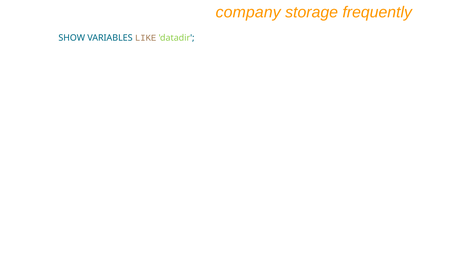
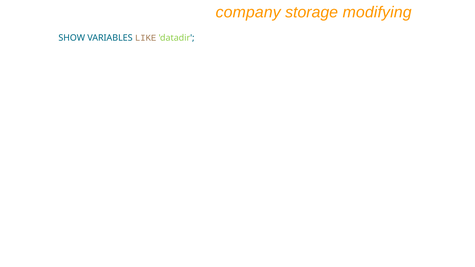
frequently: frequently -> modifying (377, 12)
